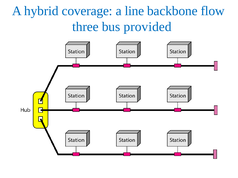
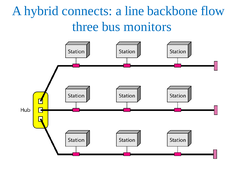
coverage: coverage -> connects (87, 11)
provided: provided -> monitors (148, 27)
